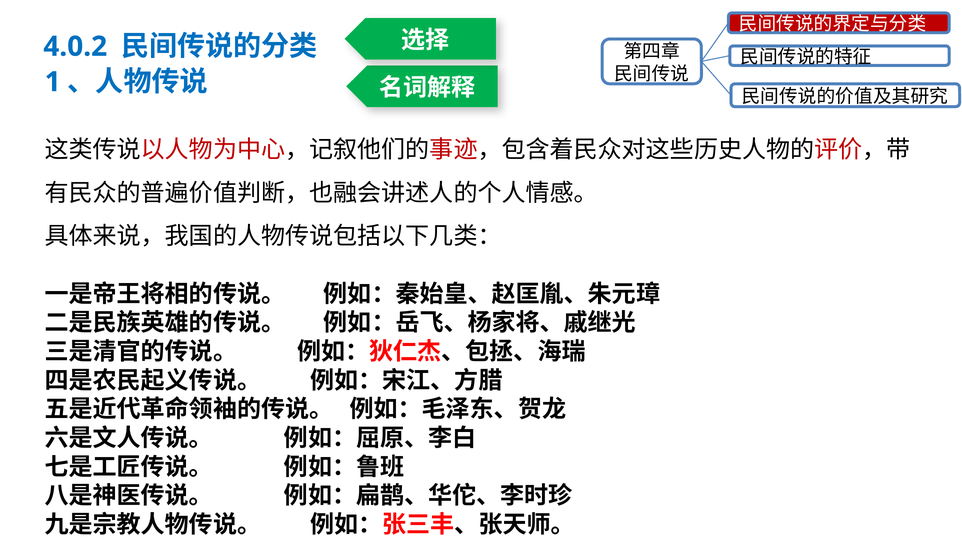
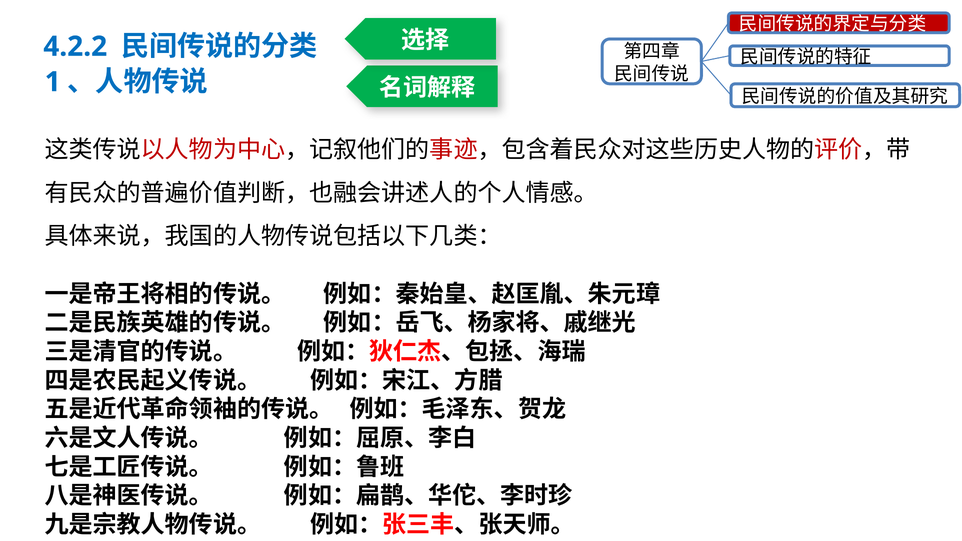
4.0.2: 4.0.2 -> 4.2.2 (75, 47)
